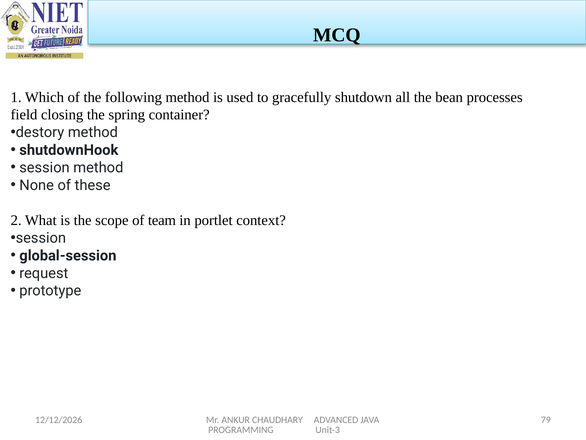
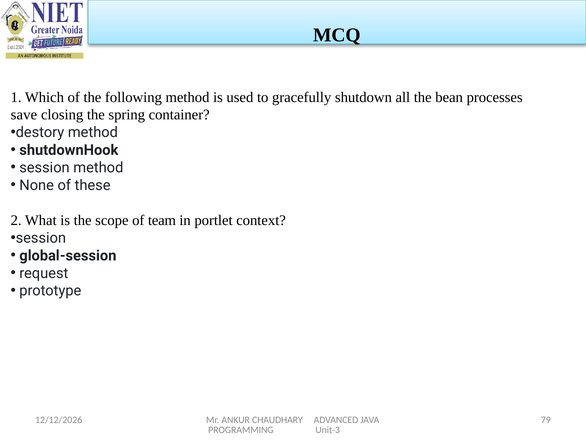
field: field -> save (24, 115)
